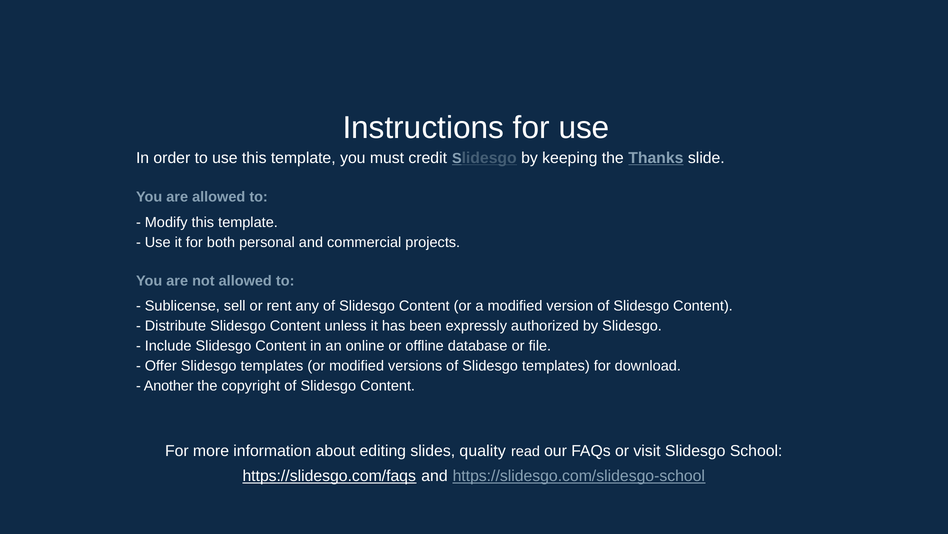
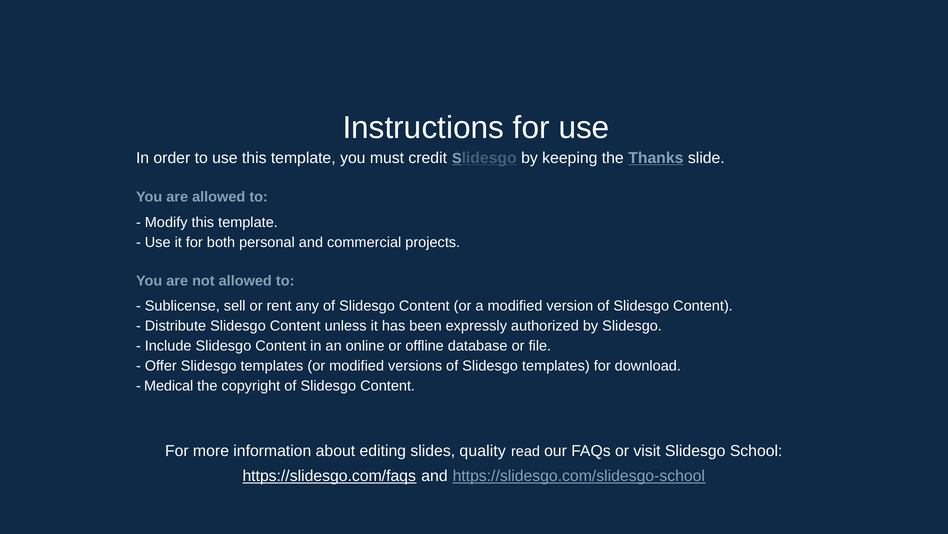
Another: Another -> Medical (169, 385)
